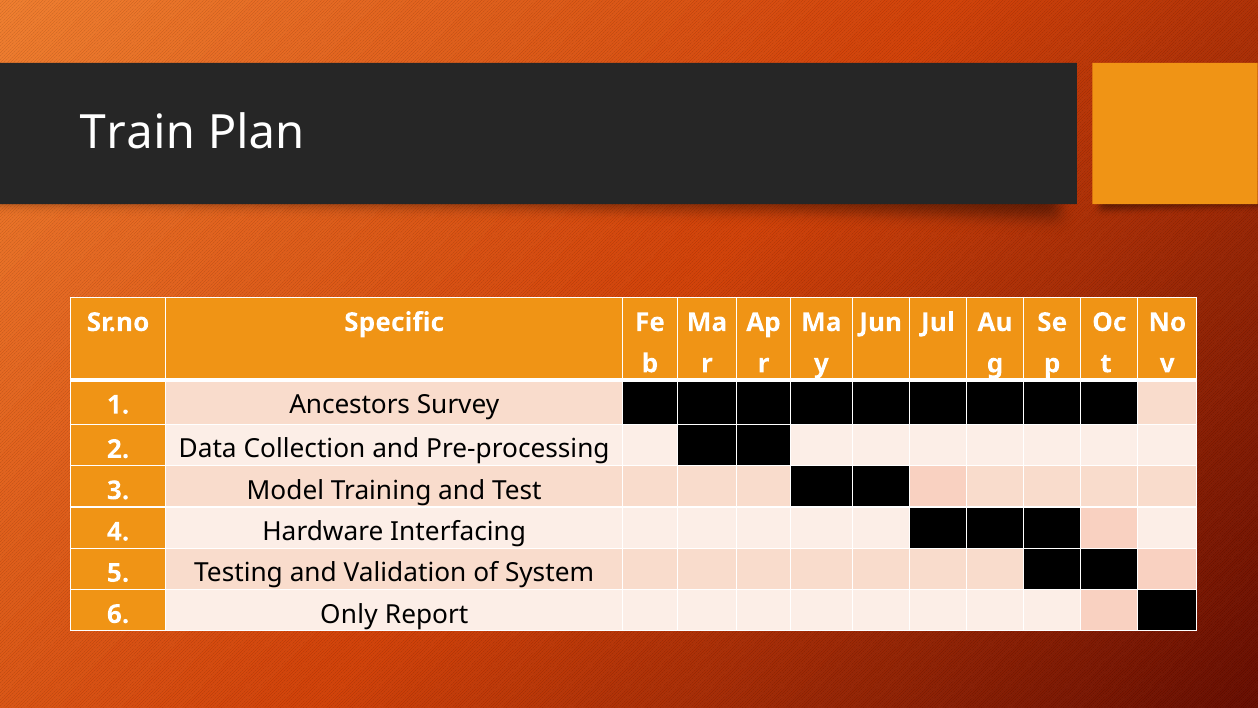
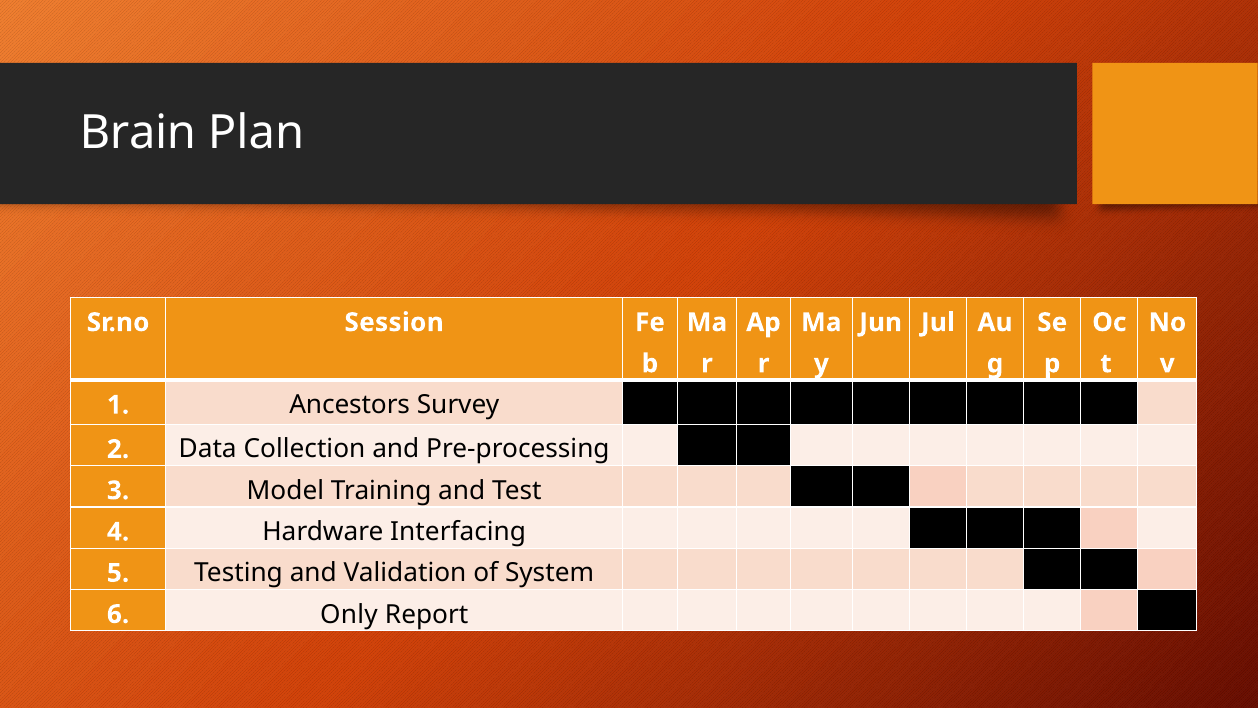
Train: Train -> Brain (138, 133)
Specific: Specific -> Session (394, 322)
